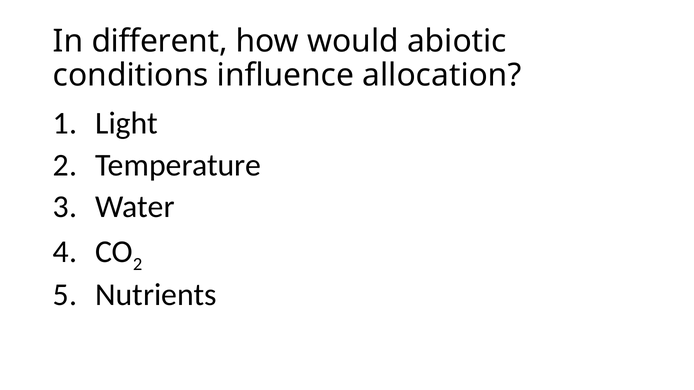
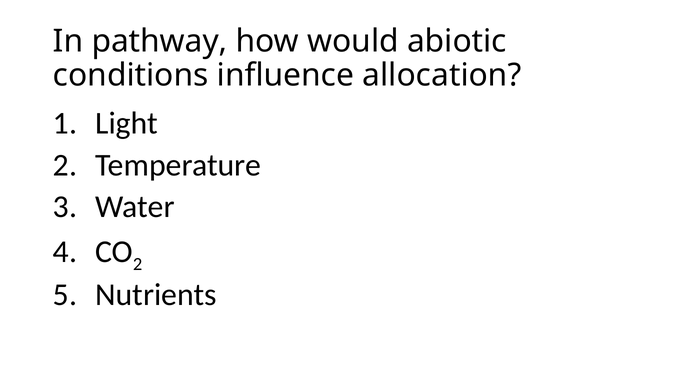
different: different -> pathway (159, 41)
